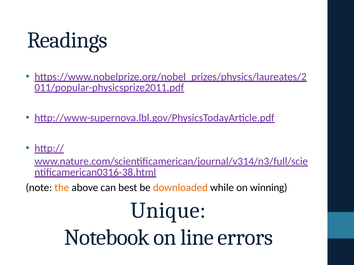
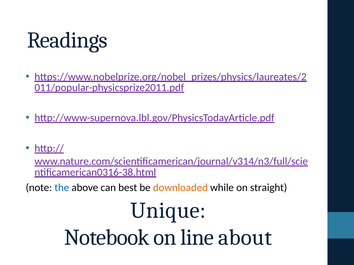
the colour: orange -> blue (62, 188)
winning: winning -> straight (269, 188)
errors: errors -> about (245, 238)
